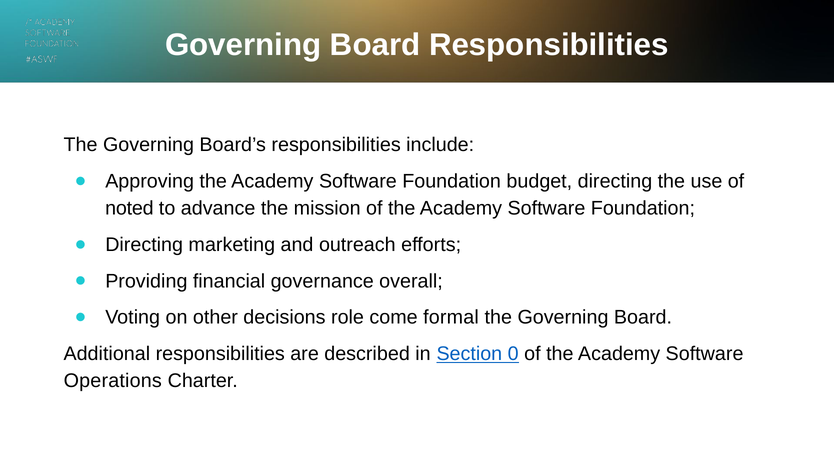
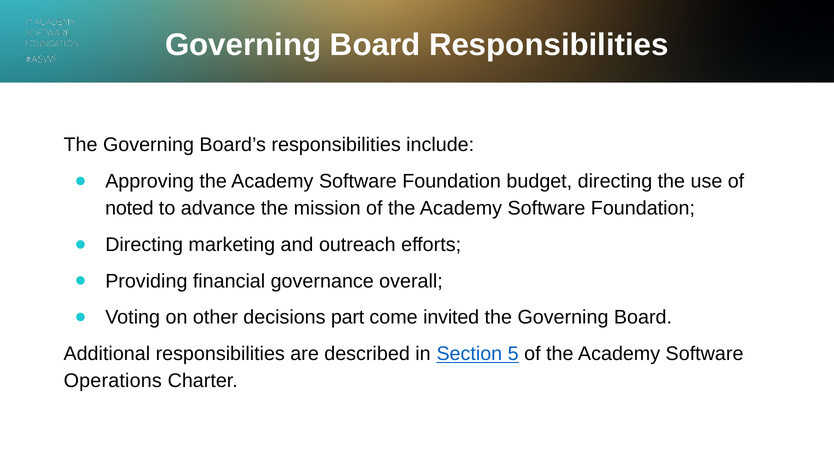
role: role -> part (348, 318)
formal: formal -> invited (451, 318)
0: 0 -> 5 (513, 354)
